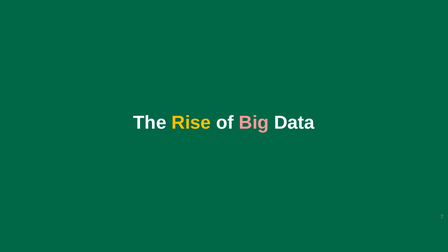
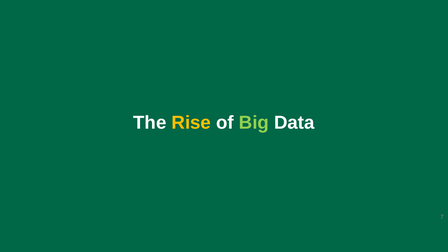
Big colour: pink -> light green (254, 123)
